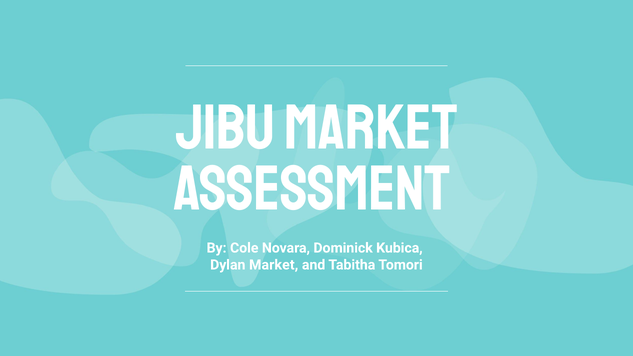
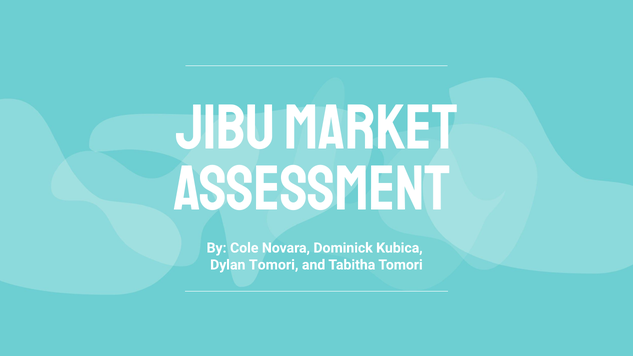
Dylan Market: Market -> Tomori (274, 265)
